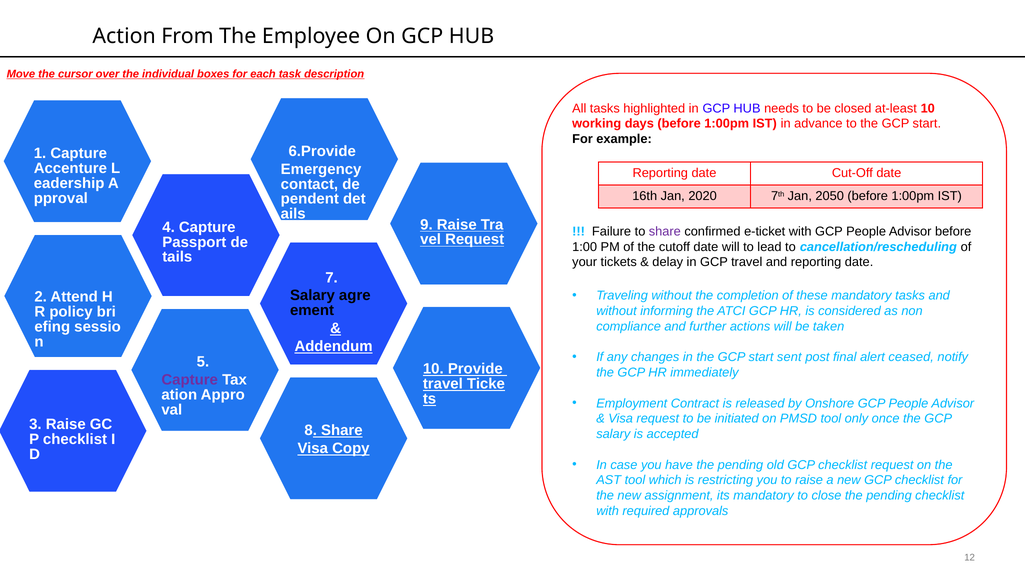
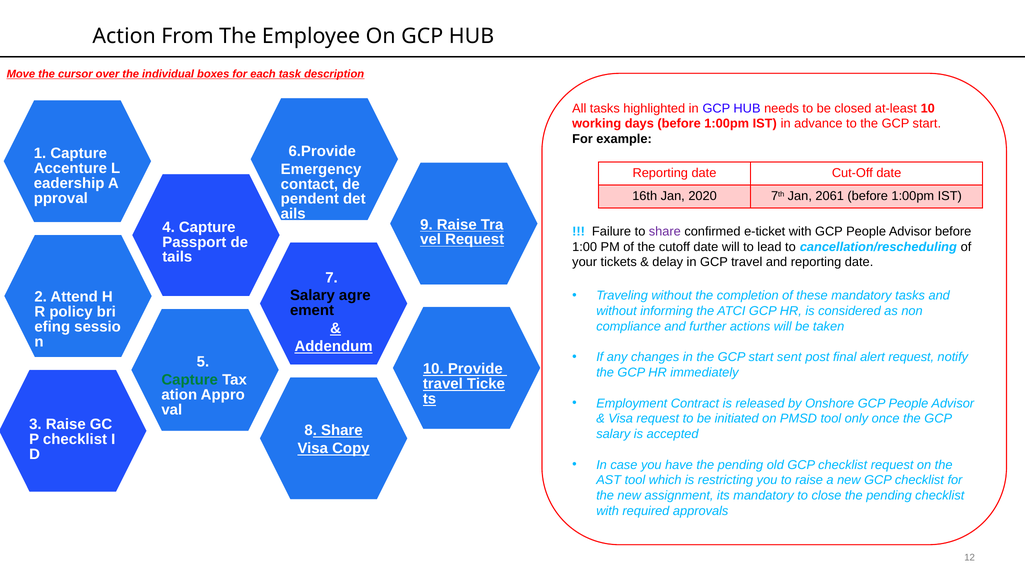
2050: 2050 -> 2061 (830, 196)
alert ceased: ceased -> request (911, 357)
Capture colour: purple -> green (190, 380)
